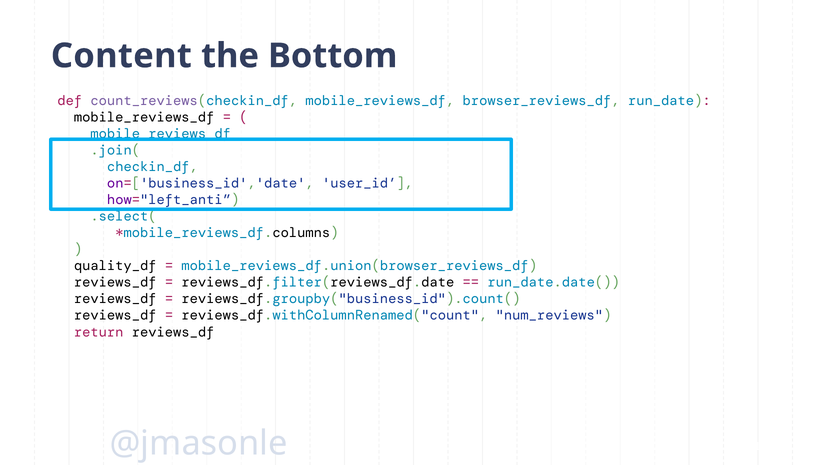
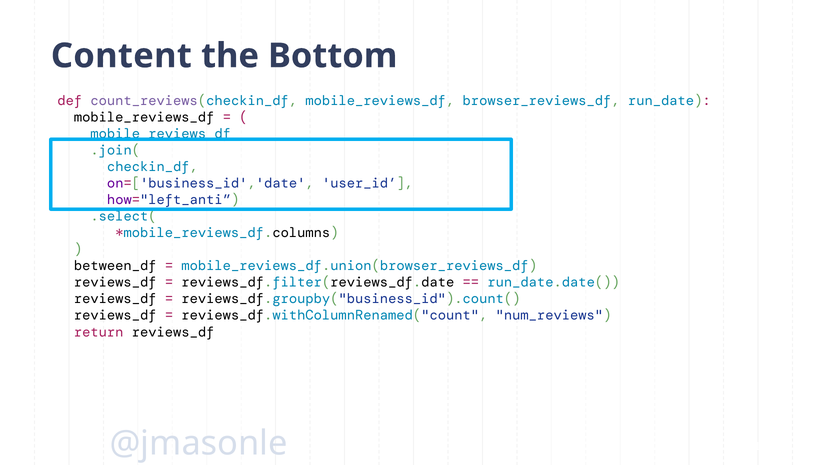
quality_df: quality_df -> between_df (115, 266)
